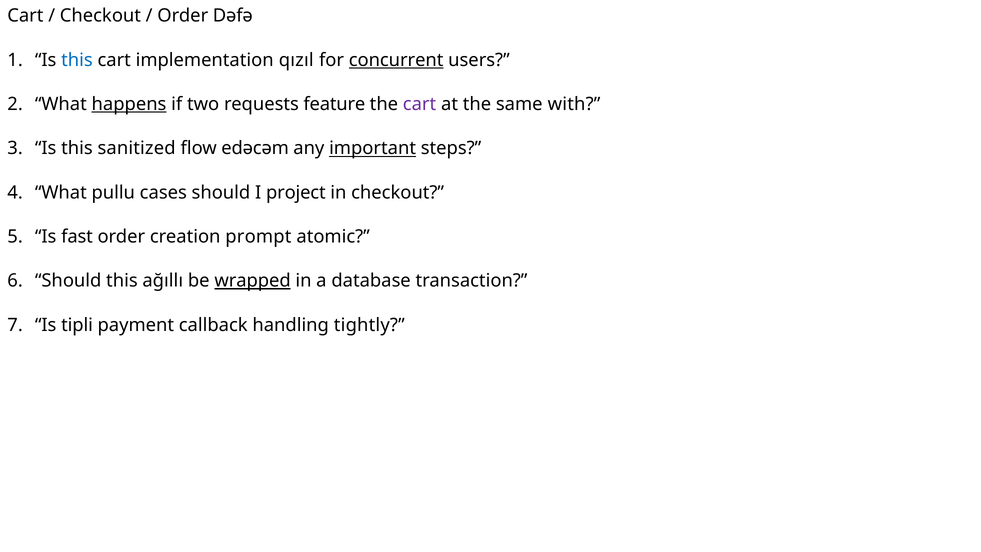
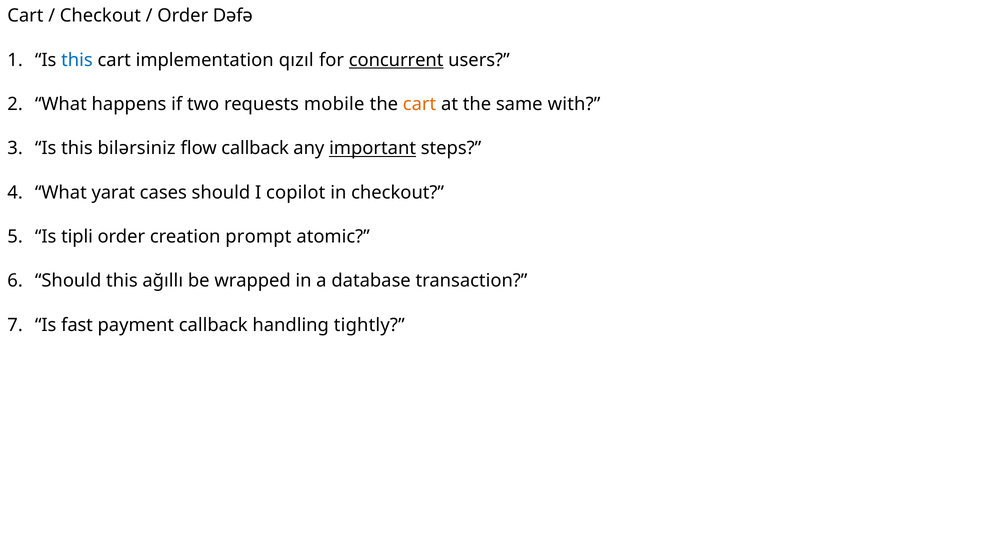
happens underline: present -> none (129, 104)
feature: feature -> mobile (334, 104)
cart colour: purple -> orange (420, 104)
sanitized: sanitized -> bilərsiniz (137, 148)
flow edəcəm: edəcəm -> callback (255, 148)
pullu: pullu -> yarat (113, 192)
project: project -> copilot (296, 192)
fast: fast -> tipli (77, 237)
wrapped underline: present -> none (253, 281)
tipli: tipli -> fast (77, 325)
